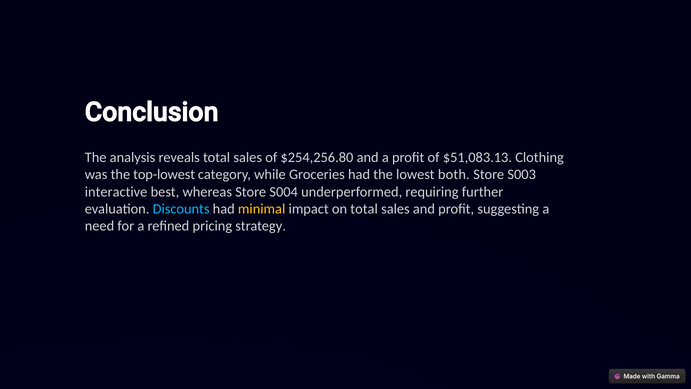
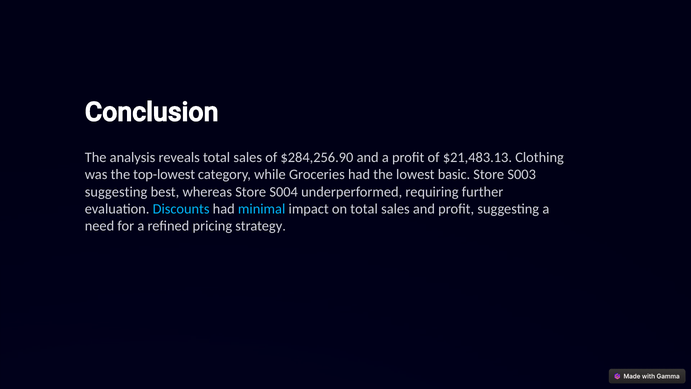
$254,256.80: $254,256.80 -> $284,256.90 (317, 157)
$51,083.13: $51,083.13 -> $21,483.13 (477, 157)
both: both -> basic (454, 175)
interactive: interactive -> suggesting (116, 192)
minimal colour: yellow -> light blue (262, 209)
